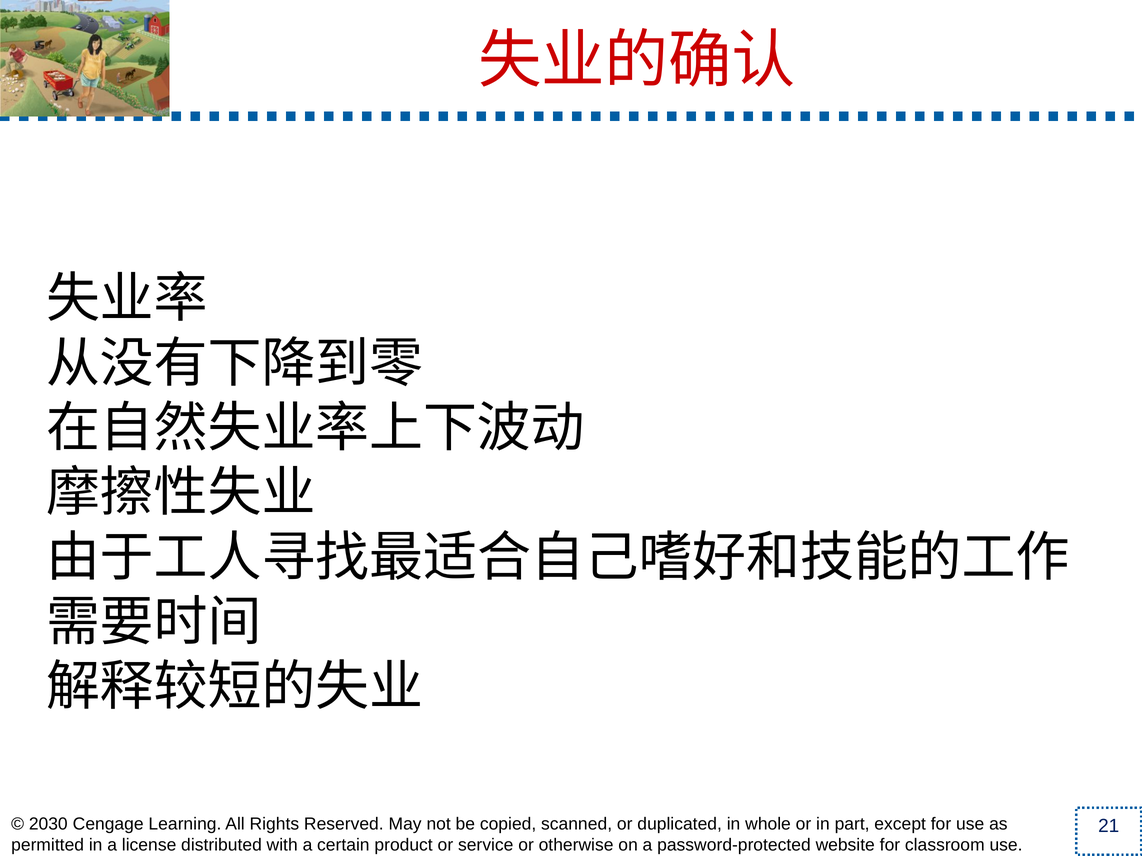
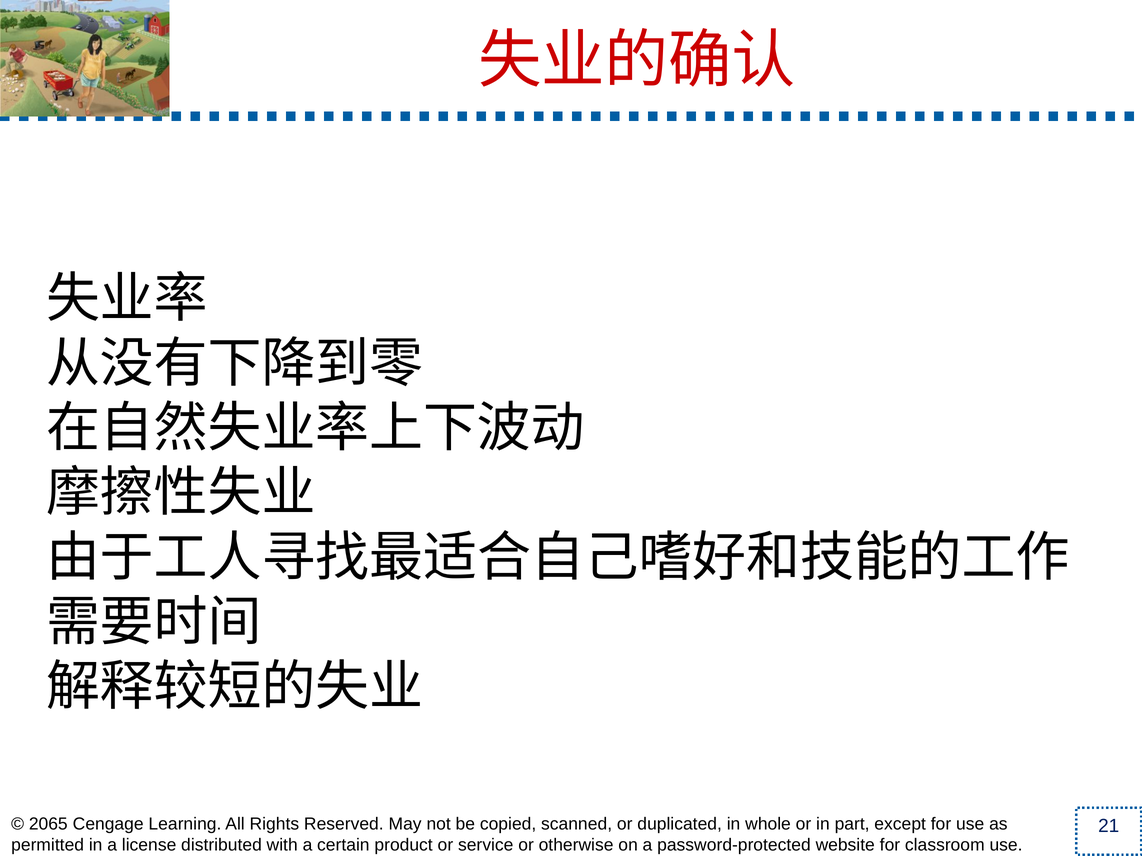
2030: 2030 -> 2065 (48, 824)
